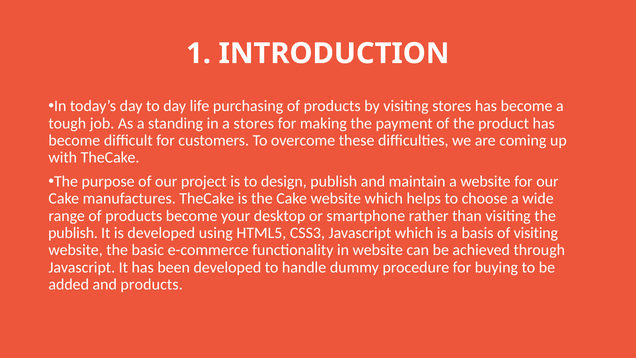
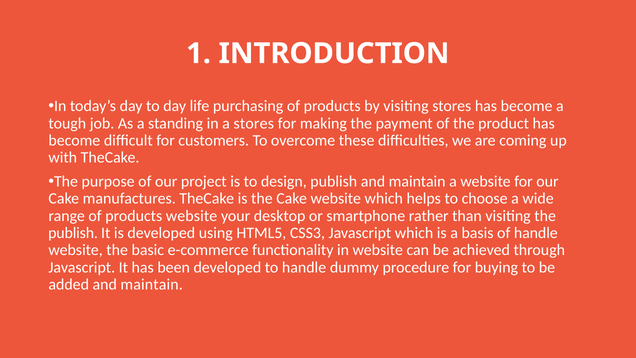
products become: become -> website (192, 216)
of visiting: visiting -> handle (536, 233)
added and products: products -> maintain (152, 284)
